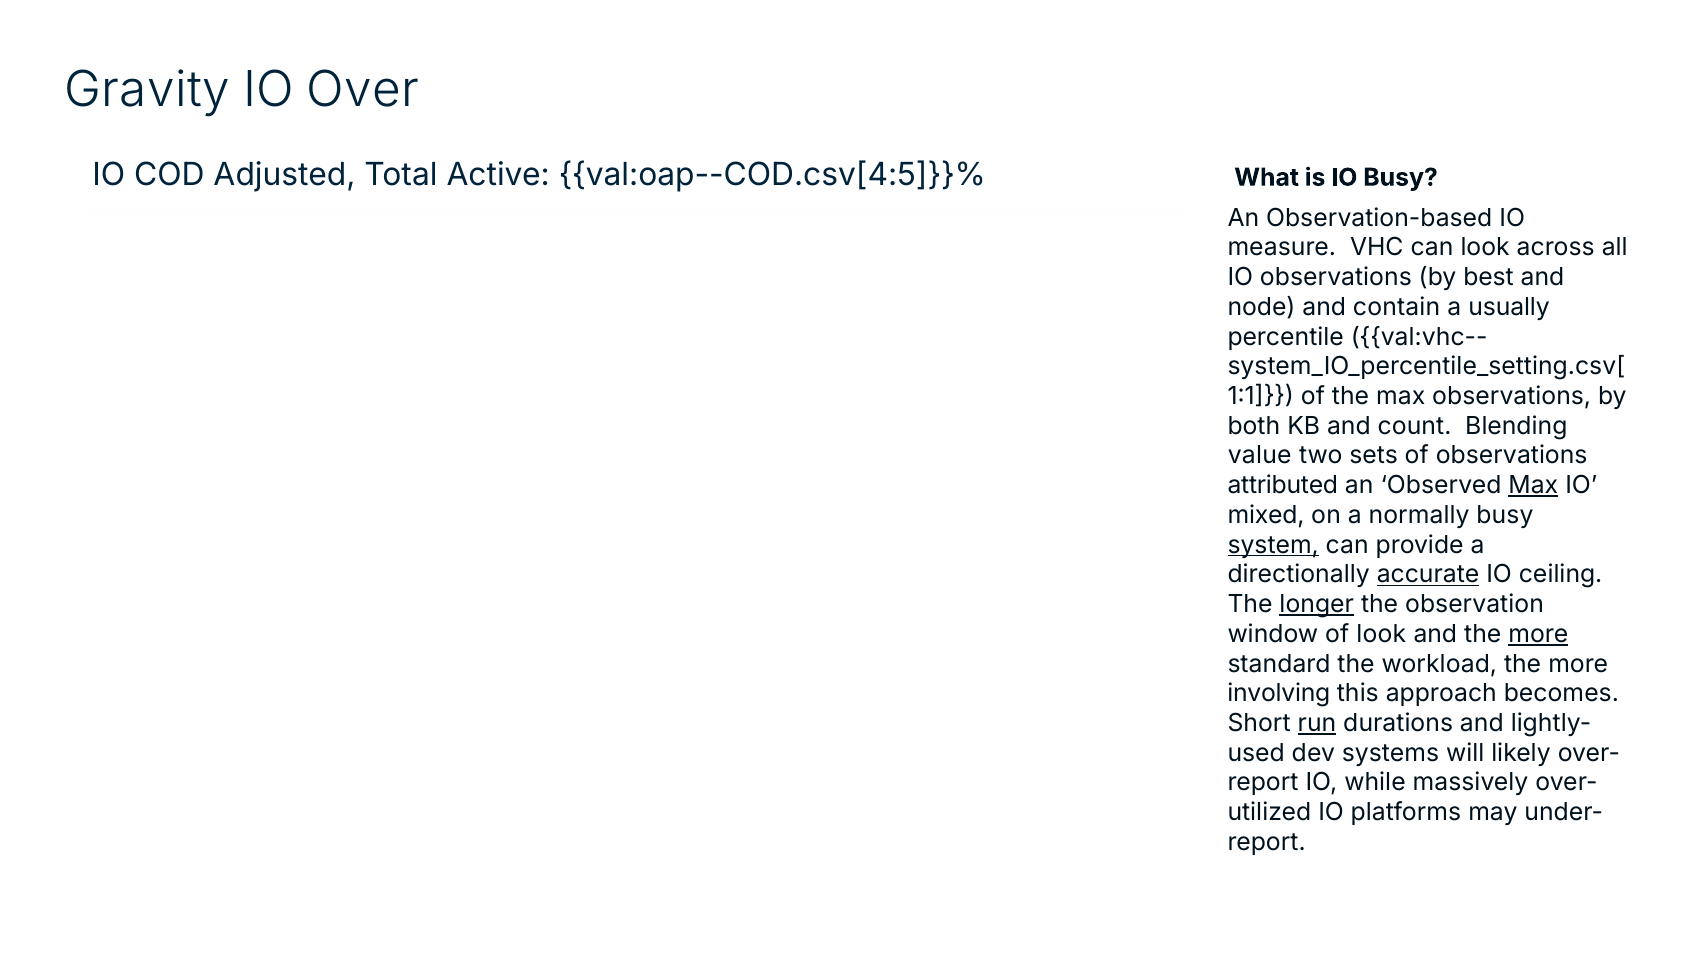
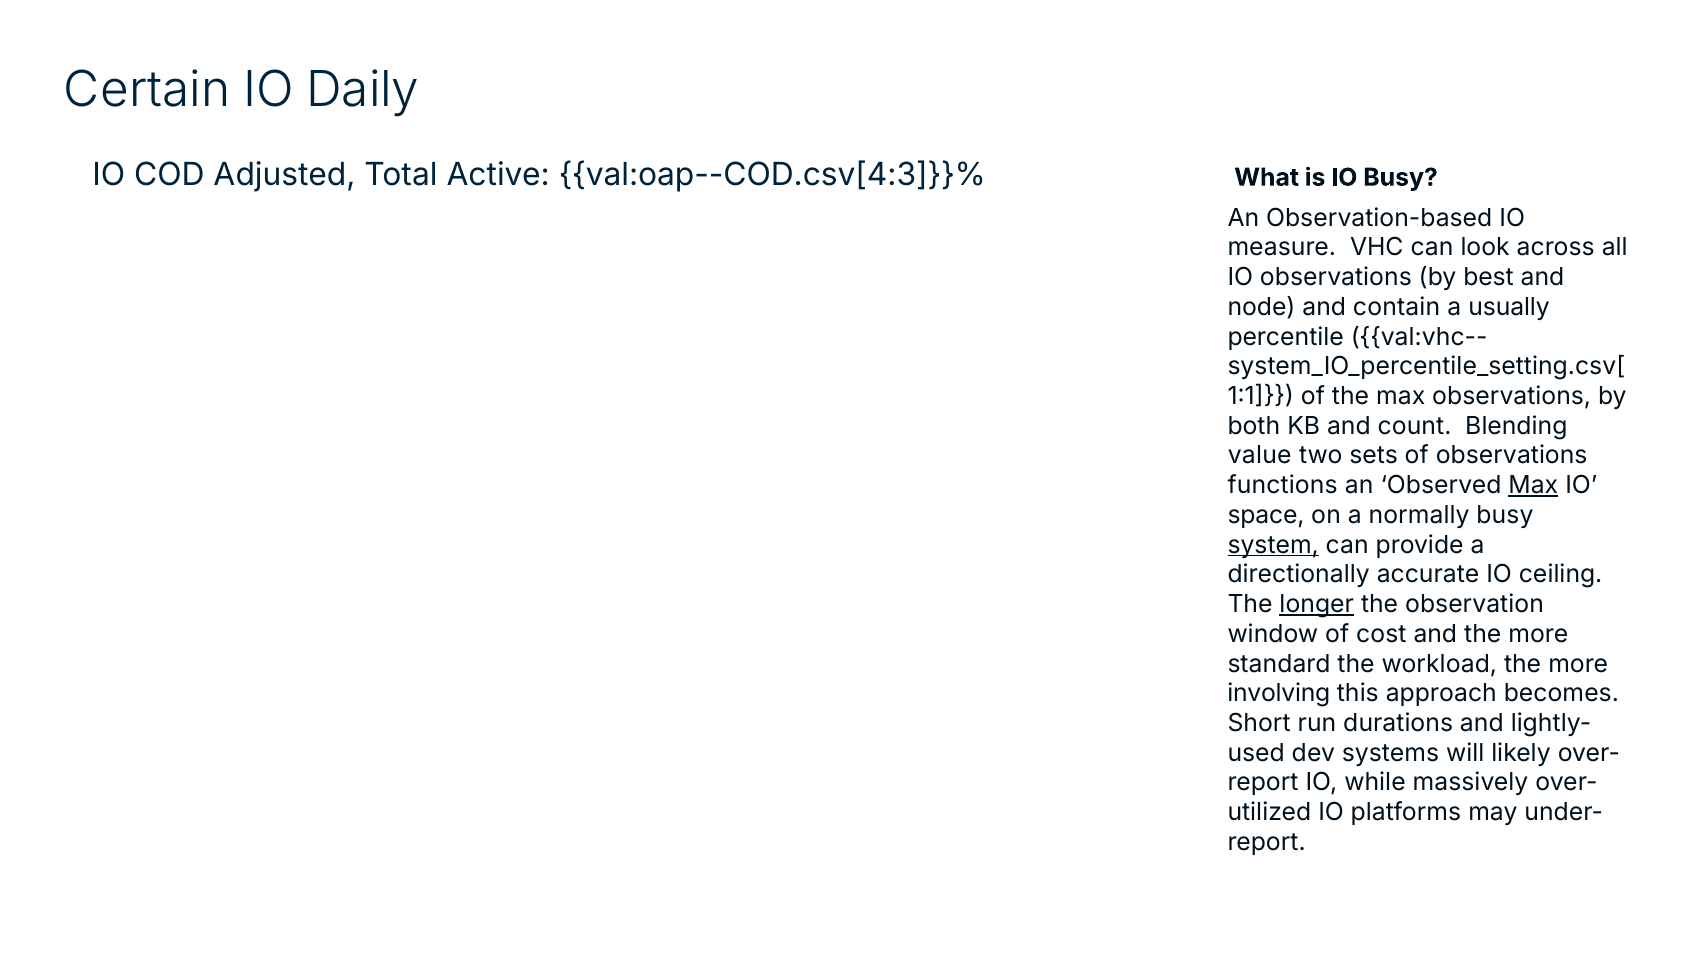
Gravity: Gravity -> Certain (147, 90)
Over: Over -> Daily (363, 90)
val:oap--COD.csv[4:5]}}%: val:oap--COD.csv[4:5]}}% -> val:oap--COD.csv[4:3]}}% (772, 175)
attributed: attributed -> functions (1283, 485)
mixed: mixed -> space (1266, 515)
accurate underline: present -> none (1428, 574)
of look: look -> cost (1381, 634)
more underline: present -> none (1538, 634)
run underline: present -> none (1317, 723)
